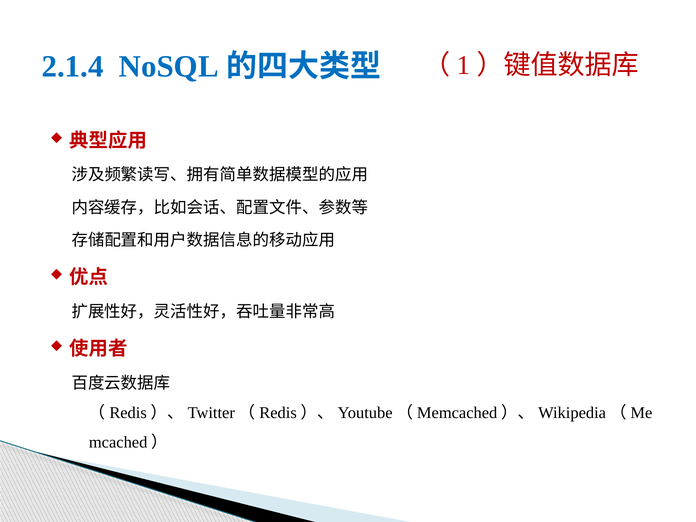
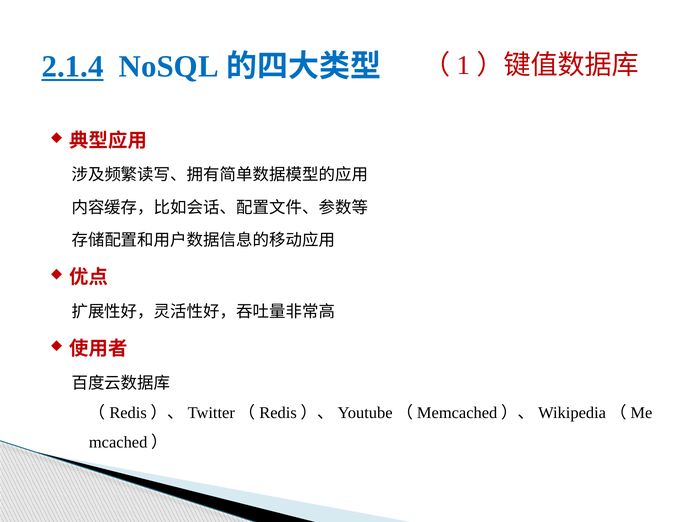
2.1.4 underline: none -> present (73, 67)
